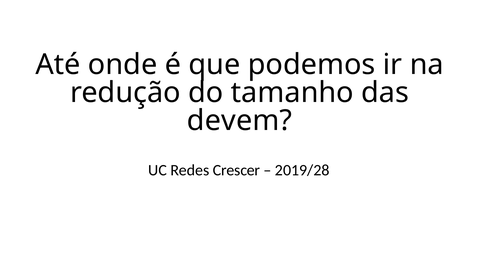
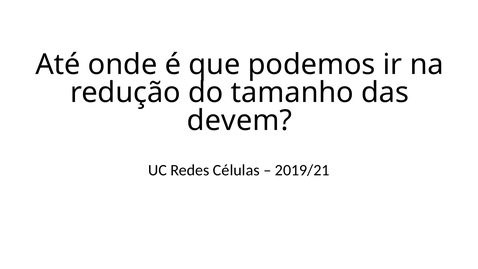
Crescer: Crescer -> Células (236, 170)
2019/28: 2019/28 -> 2019/21 (302, 170)
